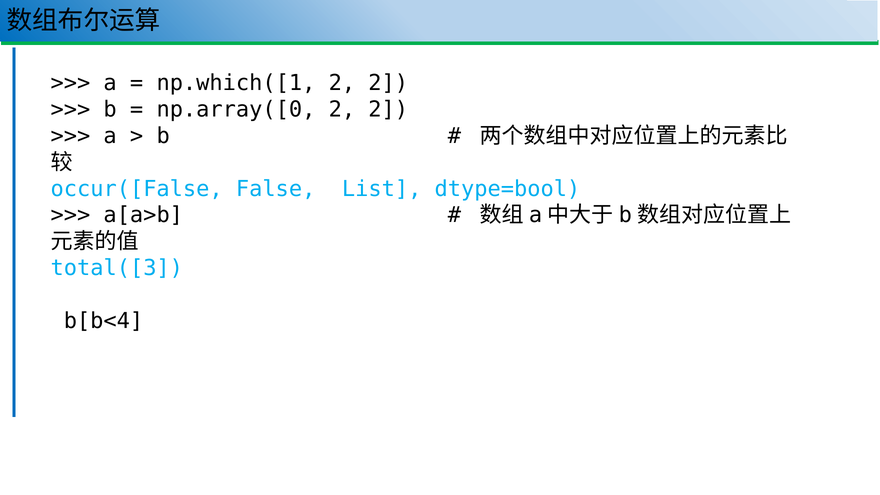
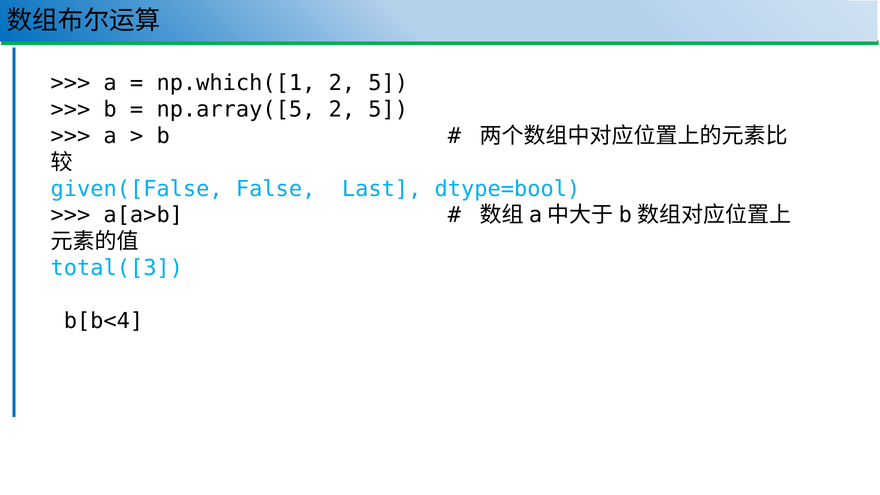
2: 2 -> 5 (388, 83)
np.array([0: np.array([0 -> np.array([5 (236, 110)
2: 2 -> 5 (388, 110)
occur([False: occur([False -> given([False (137, 189)
List: List -> Last (382, 189)
